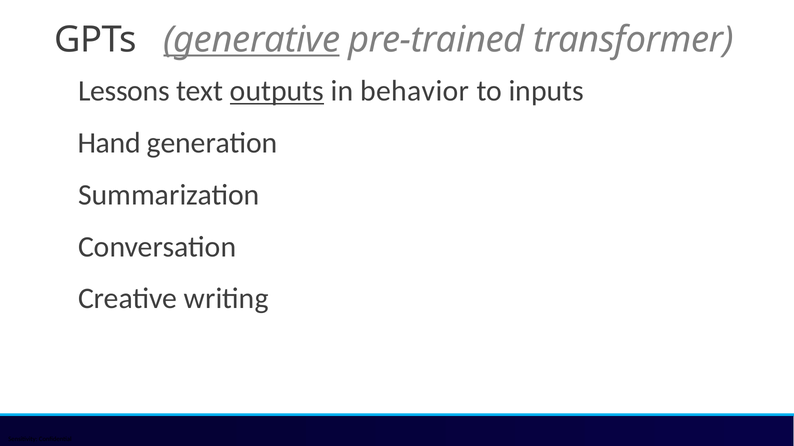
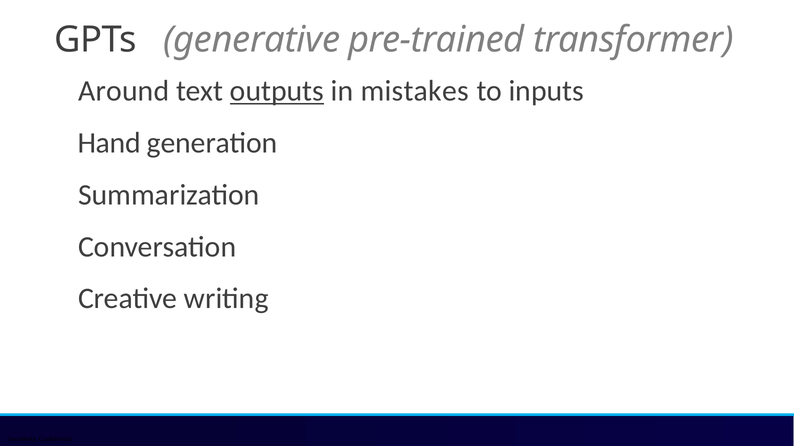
generative underline: present -> none (252, 40)
Lessons: Lessons -> Around (124, 91)
behavior: behavior -> mistakes (415, 91)
